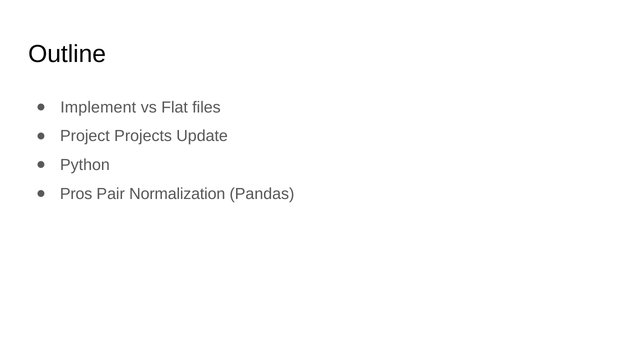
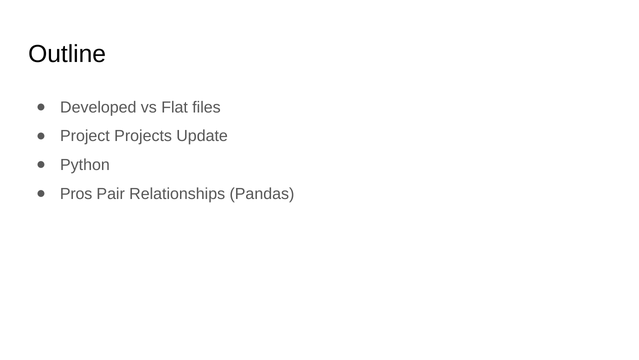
Implement: Implement -> Developed (98, 107)
Normalization: Normalization -> Relationships (177, 193)
